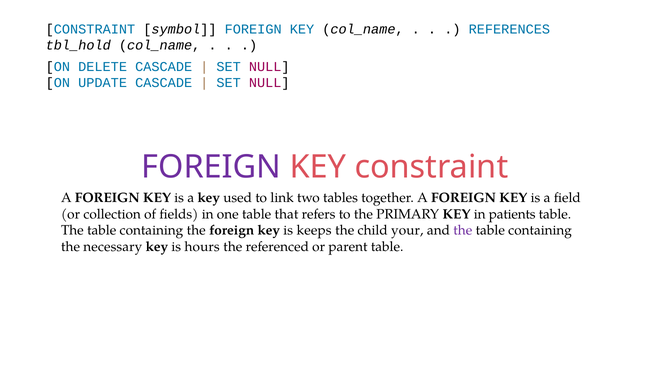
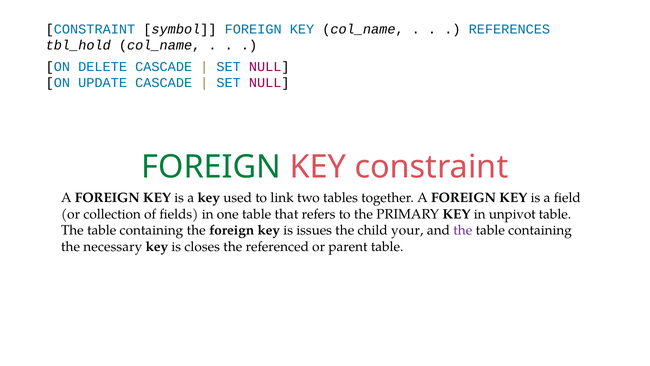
FOREIGN colour: purple -> green (211, 167)
patients: patients -> unpivot (512, 214)
keeps: keeps -> issues (314, 230)
hours: hours -> closes (202, 247)
